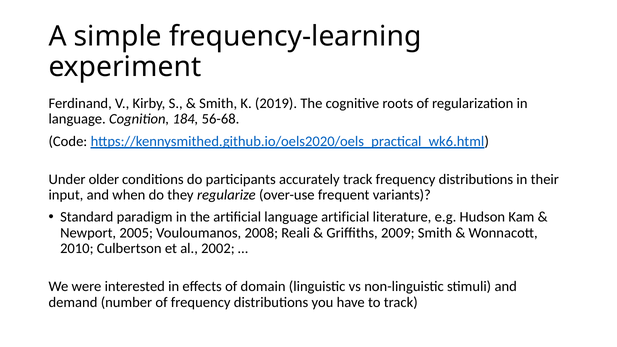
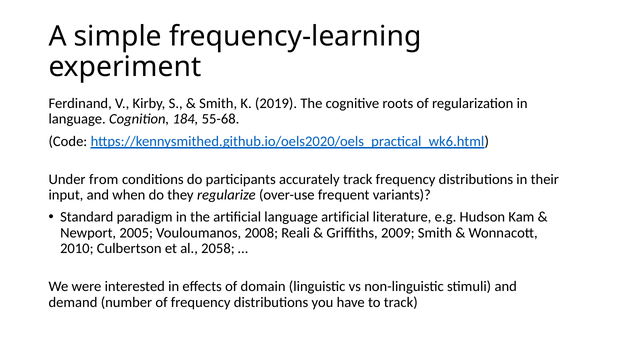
56-68: 56-68 -> 55-68 (221, 119)
older: older -> from (104, 179)
2002: 2002 -> 2058 (218, 249)
